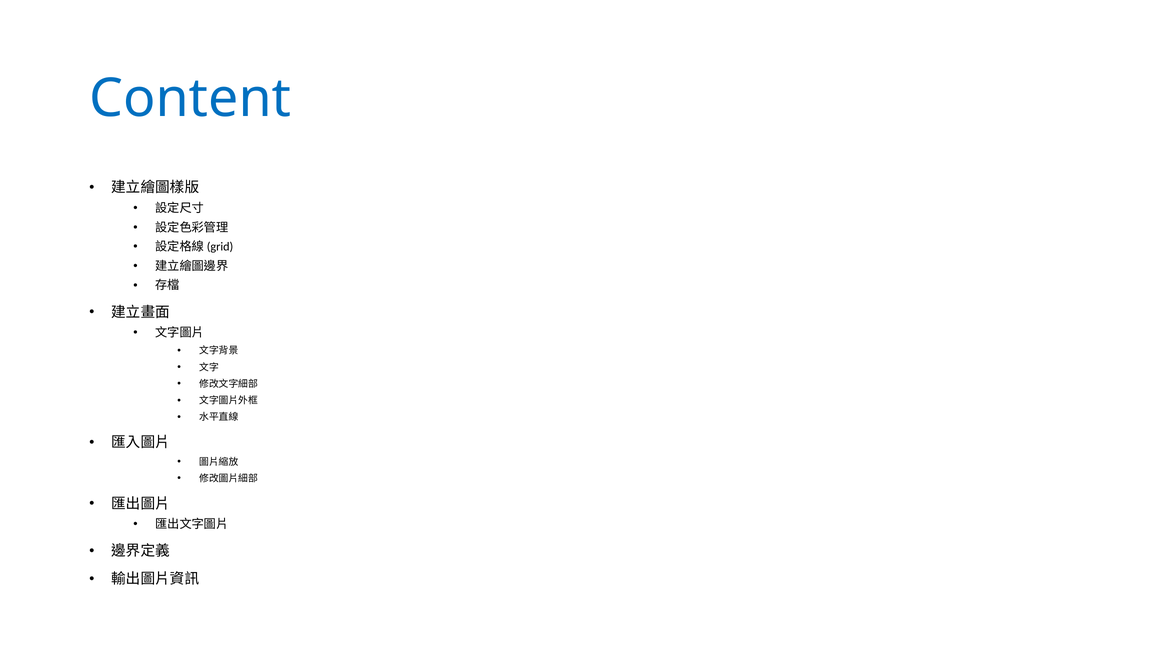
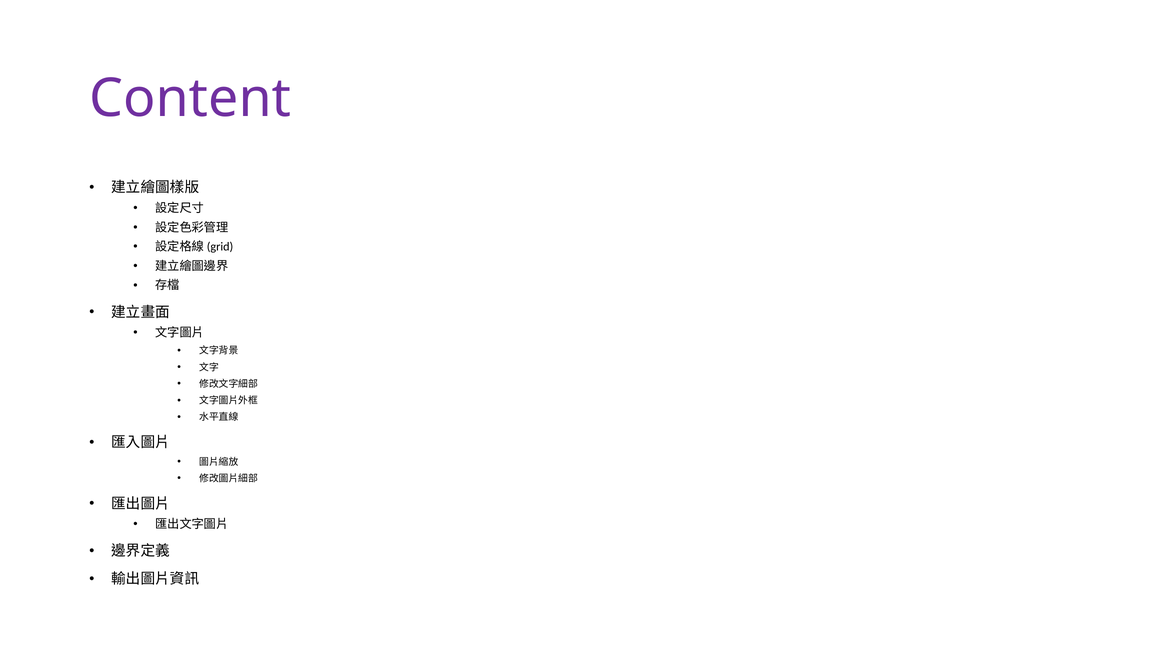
Content colour: blue -> purple (190, 98)
